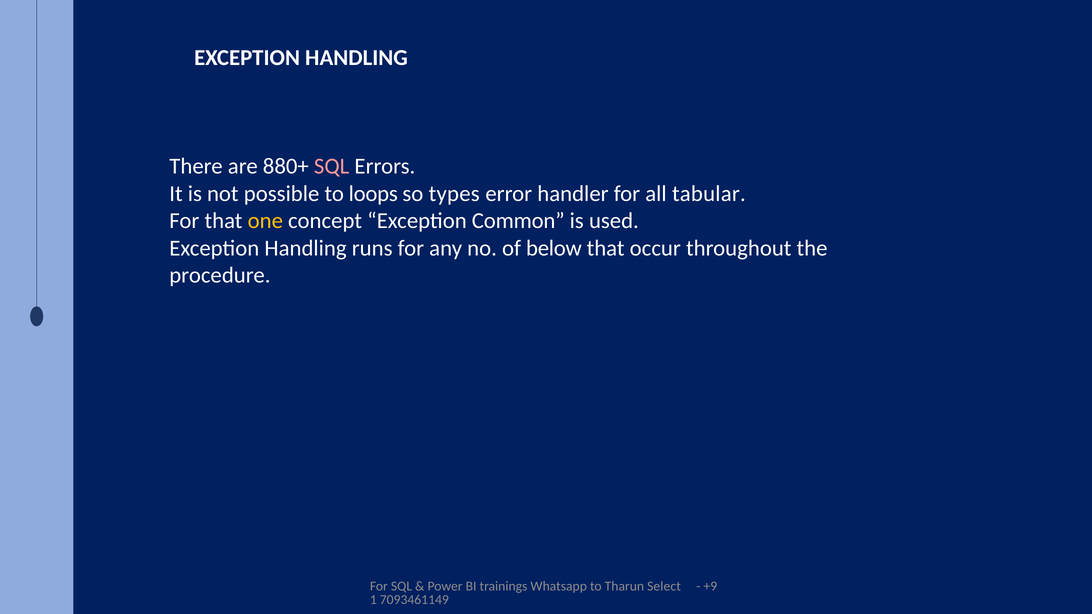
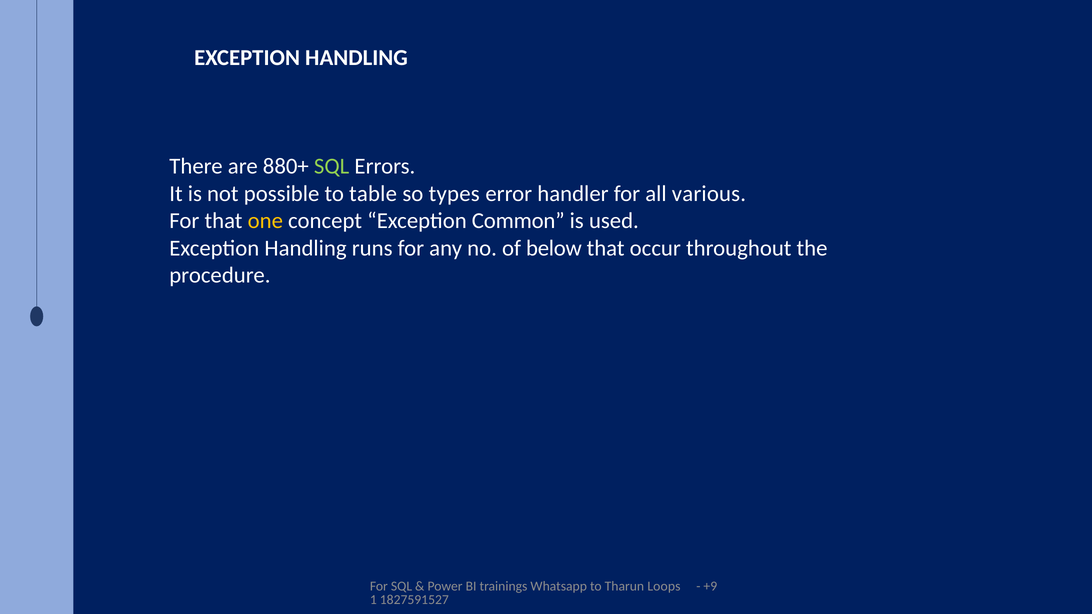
SQL colour: pink -> light green (332, 166)
loops: loops -> table (373, 194)
tabular: tabular -> various (709, 194)
Select: Select -> Loops (664, 586)
7093461149: 7093461149 -> 1827591527 (414, 600)
